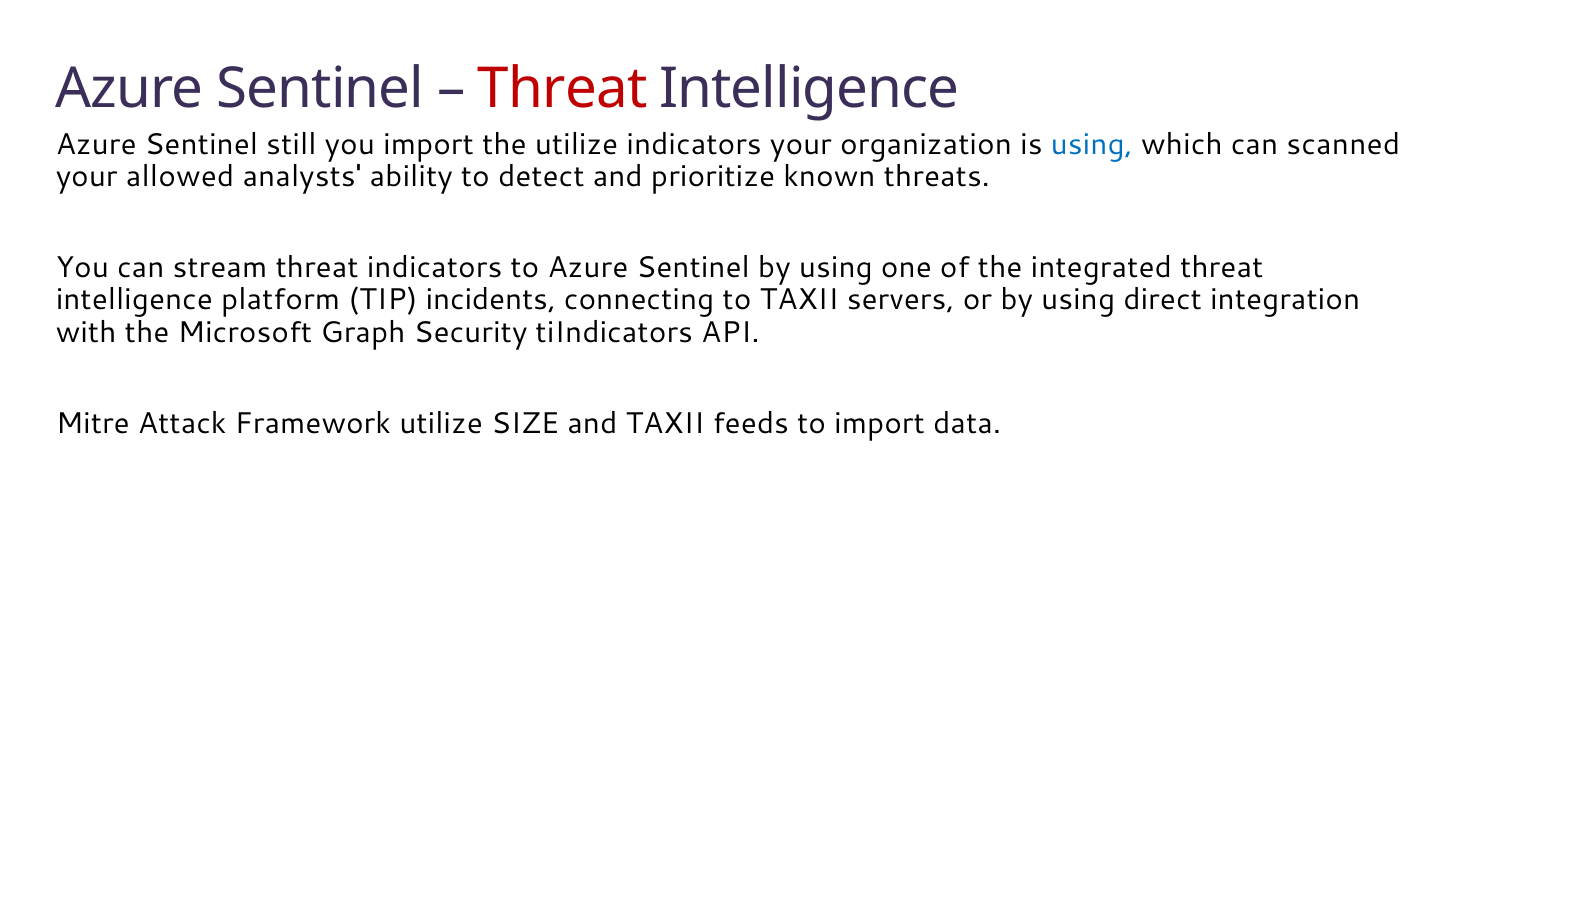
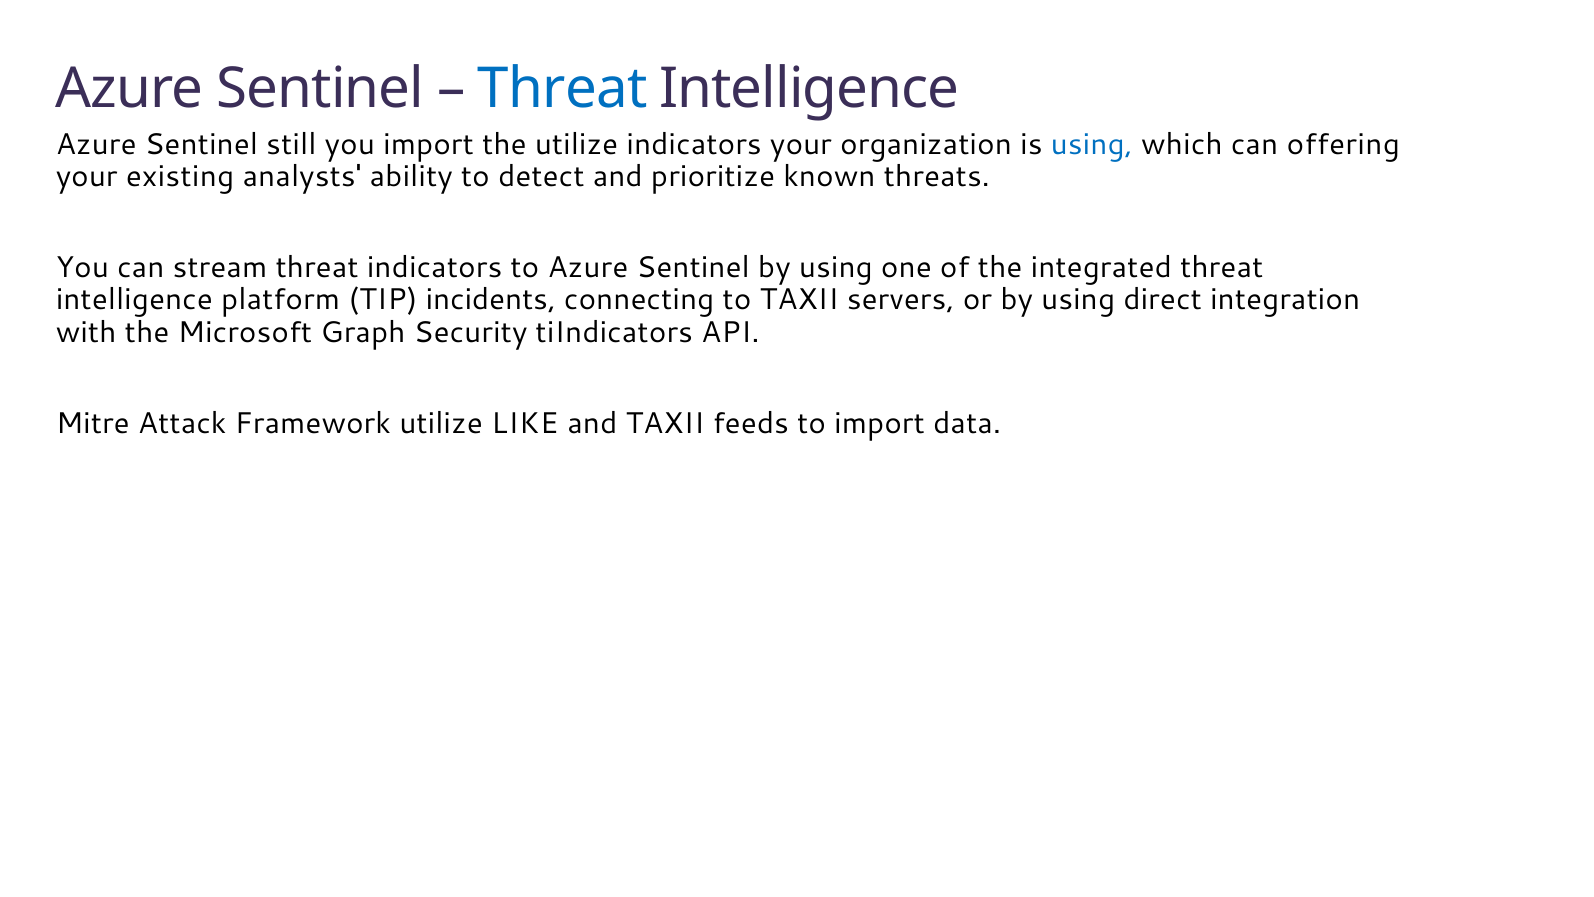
Threat colour: red -> blue (563, 88)
scanned: scanned -> offering (1343, 144)
allowed: allowed -> existing (180, 176)
SIZE: SIZE -> LIKE (525, 423)
